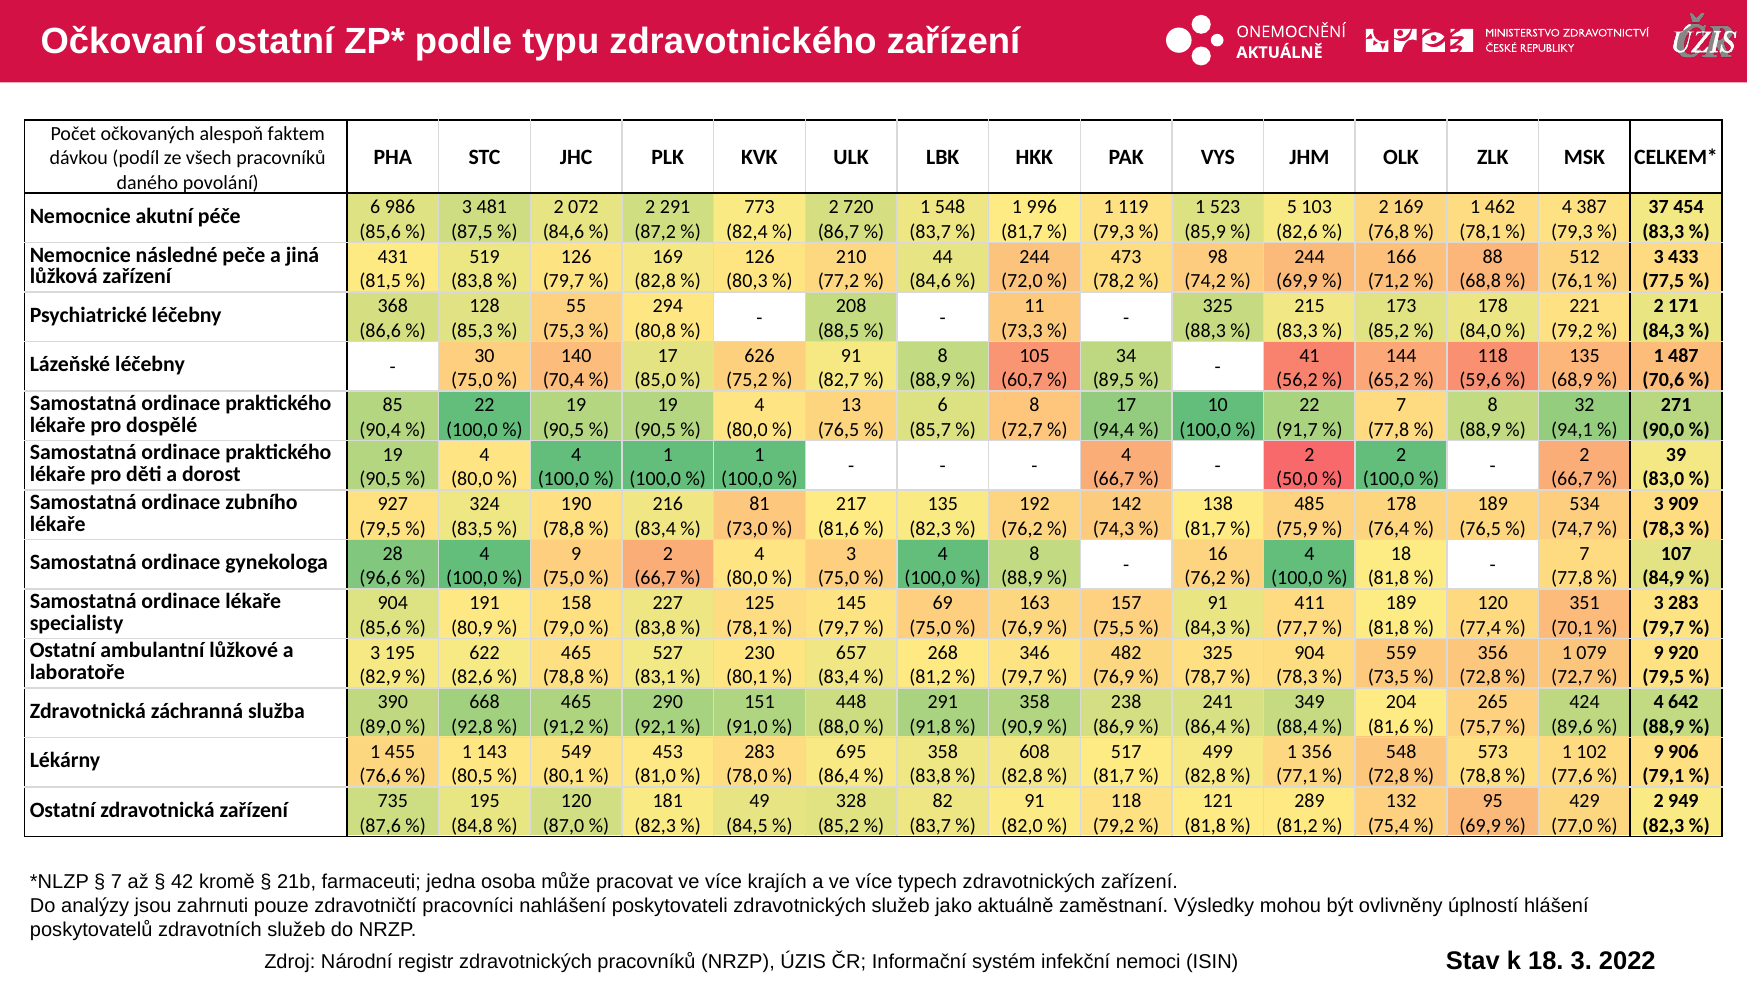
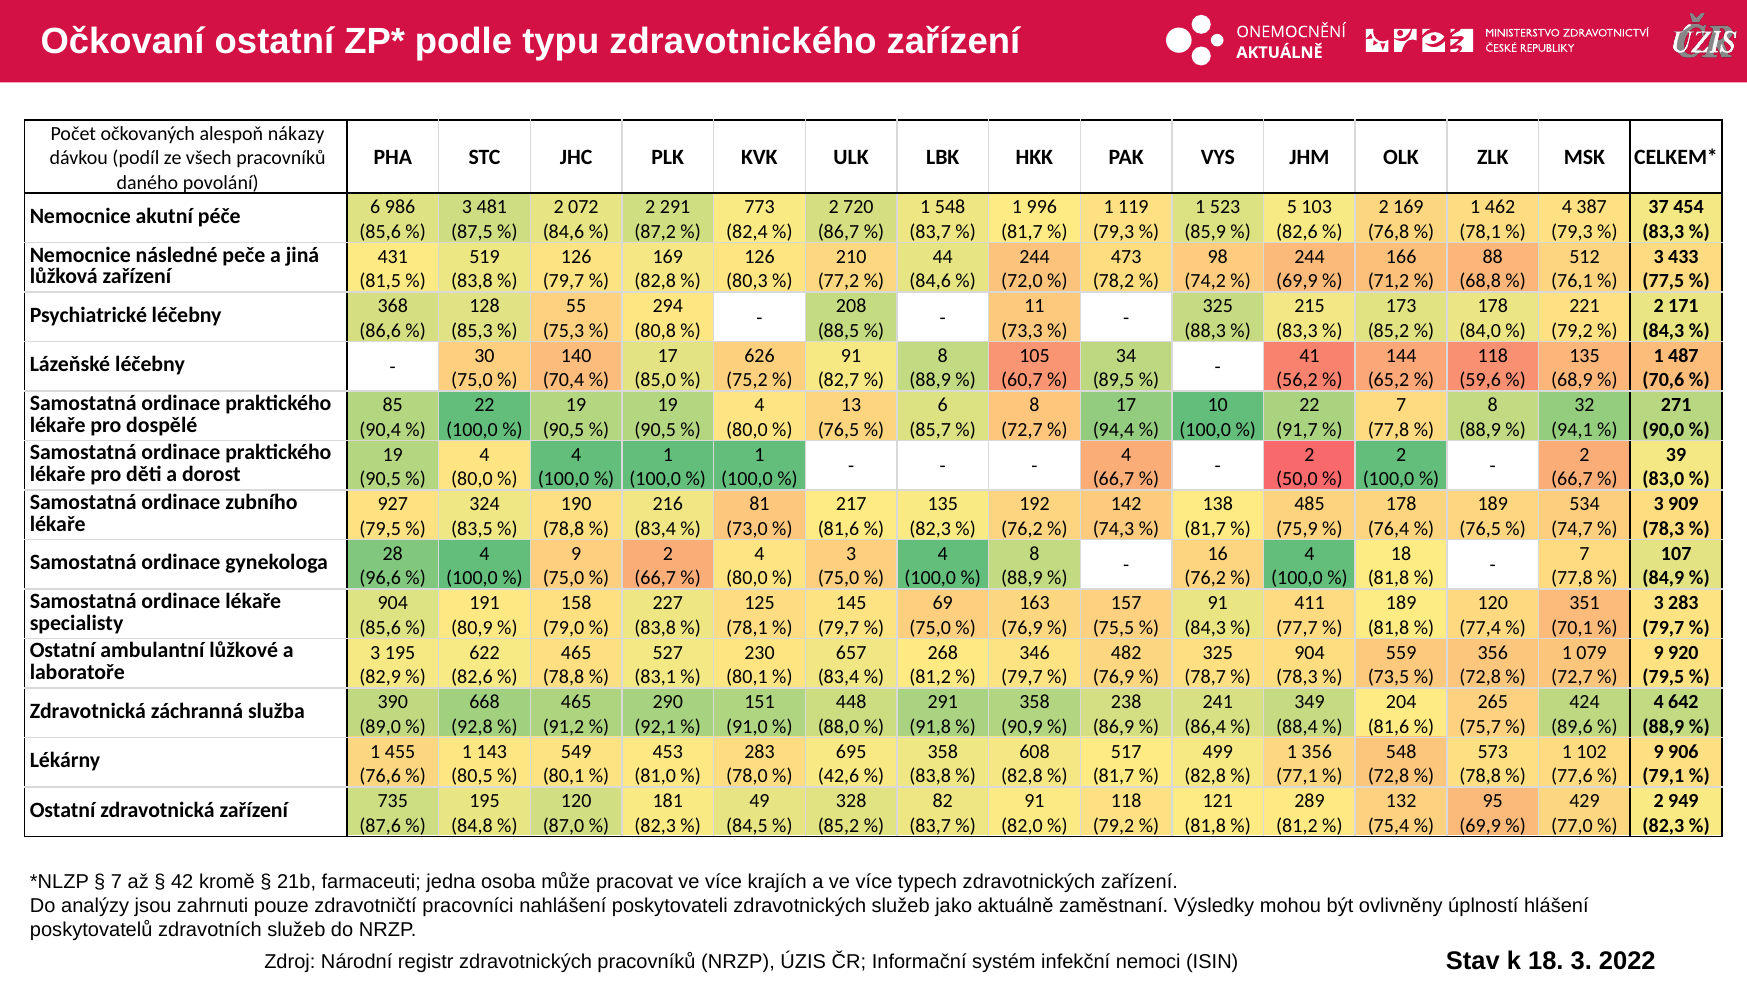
faktem: faktem -> nákazy (296, 133)
86,4: 86,4 -> 42,6 (839, 776)
